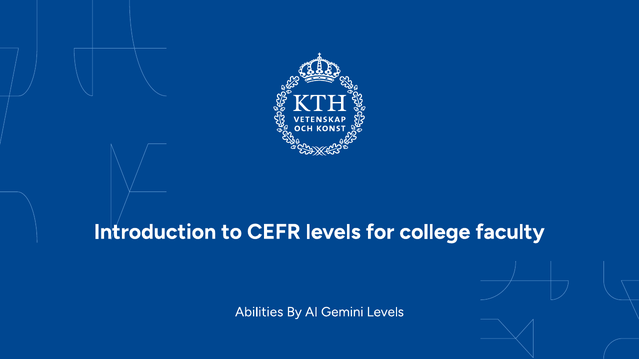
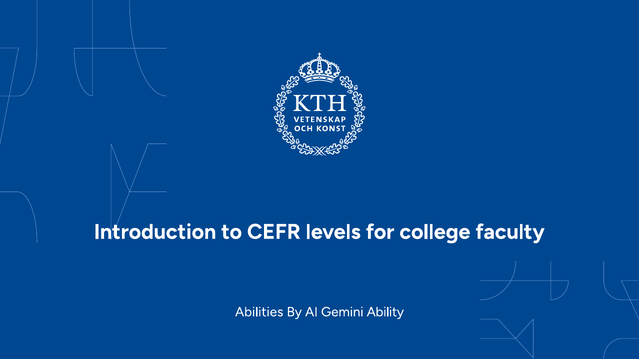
Gemini Levels: Levels -> Ability (385, 312)
